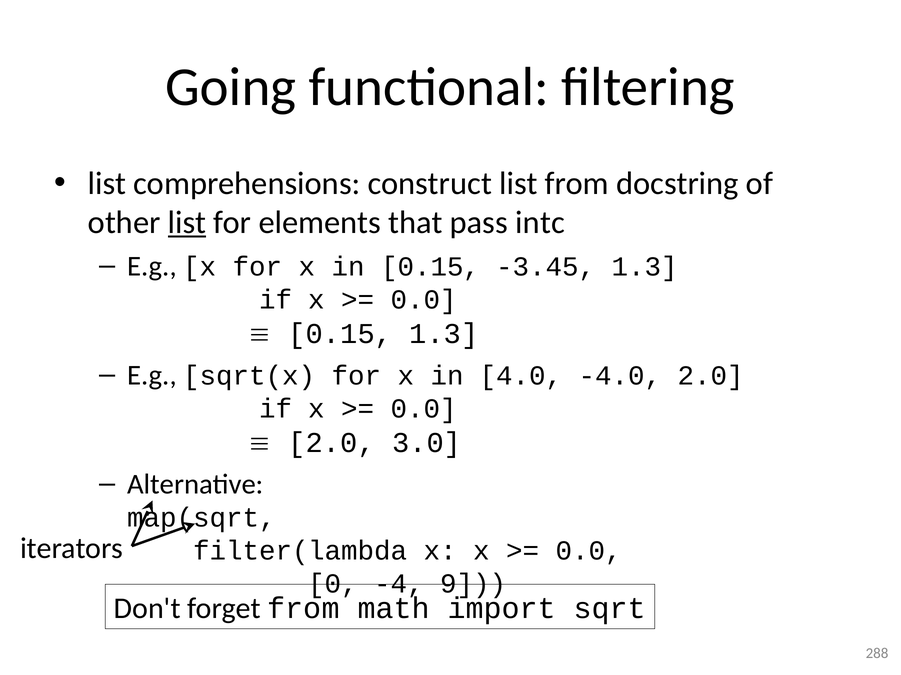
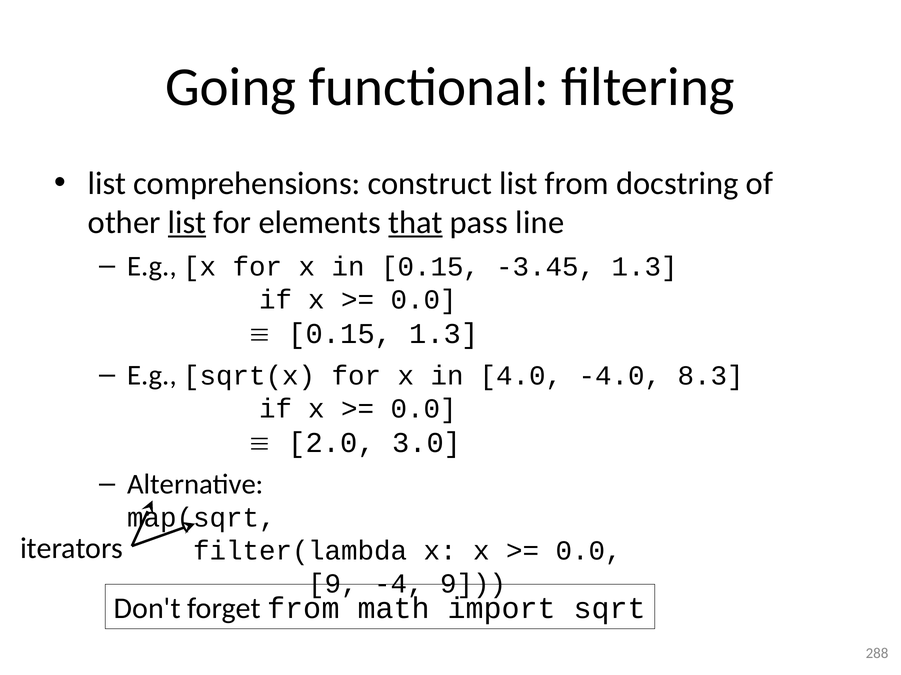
that underline: none -> present (415, 223)
intc: intc -> line (540, 223)
-4.0 2.0: 2.0 -> 8.3 (711, 376)
0: 0 -> 9 (333, 584)
